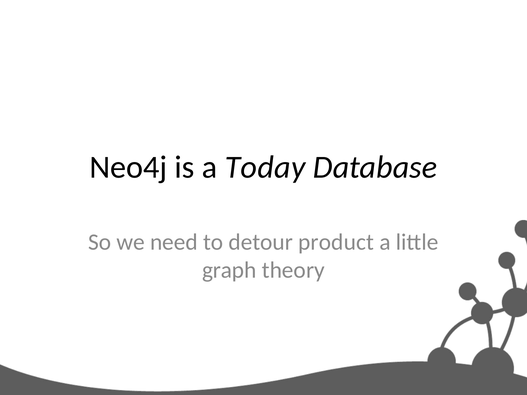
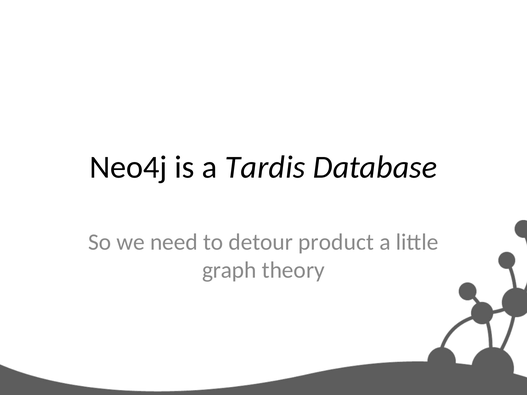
Today: Today -> Tardis (265, 167)
